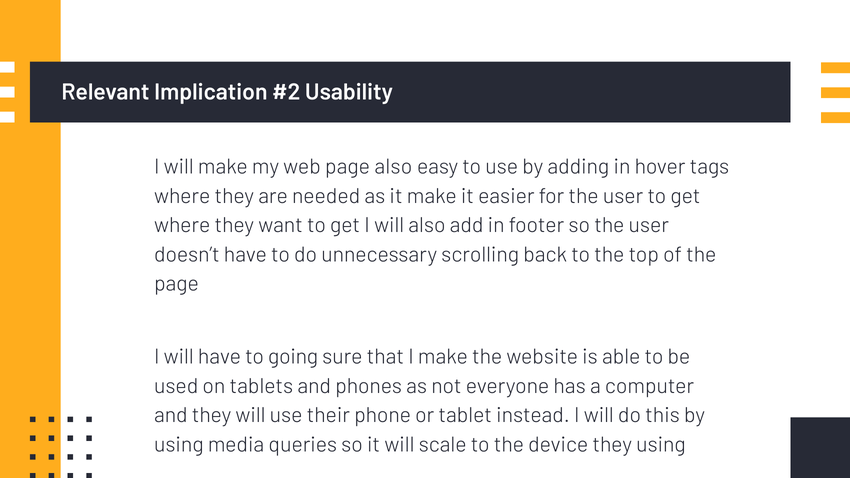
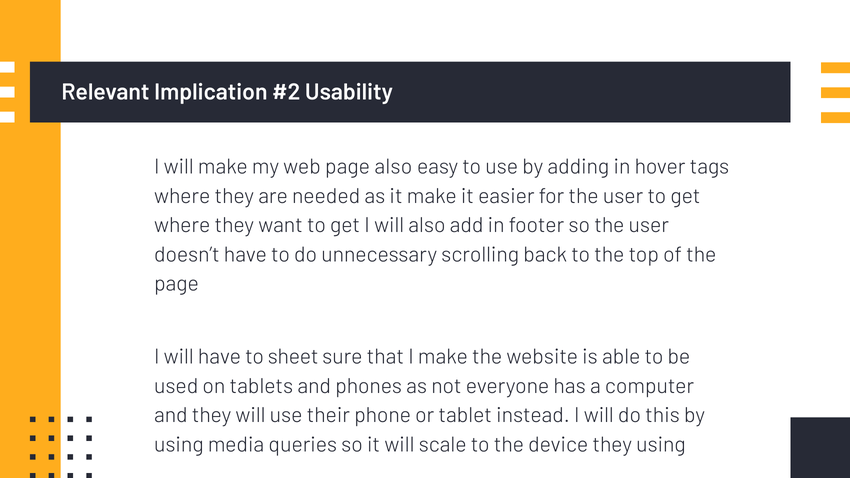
going: going -> sheet (293, 357)
